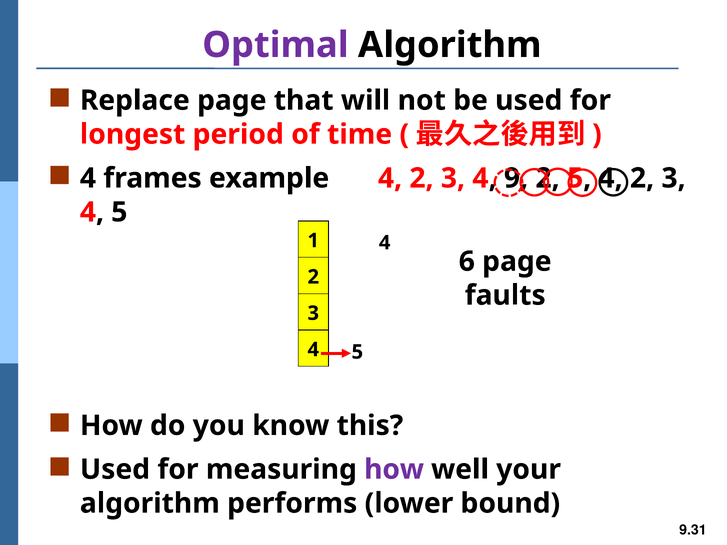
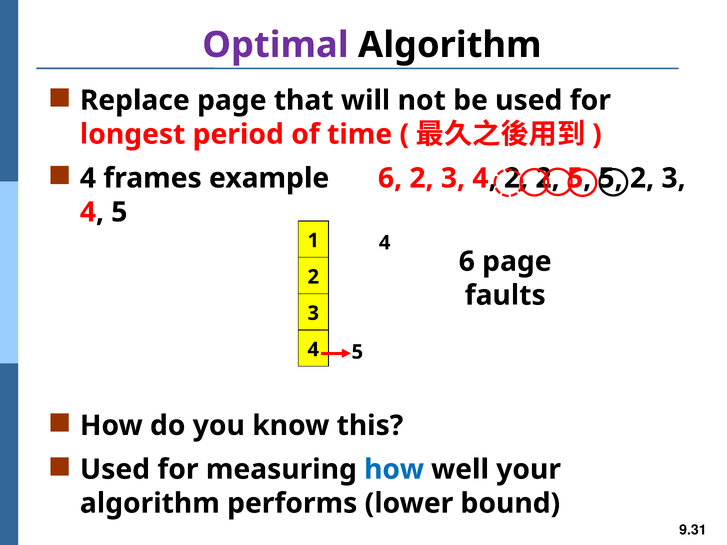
example 4: 4 -> 6 (390, 178)
4 9: 9 -> 2 (516, 178)
5 4: 4 -> 5 (611, 178)
how colour: purple -> blue (394, 470)
